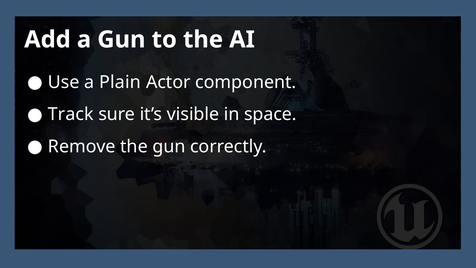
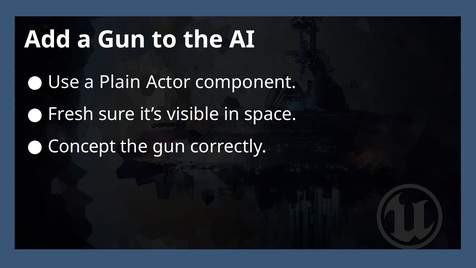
Track: Track -> Fresh (71, 114)
Remove: Remove -> Concept (82, 146)
